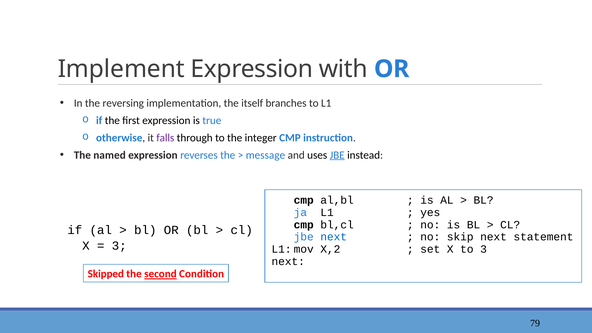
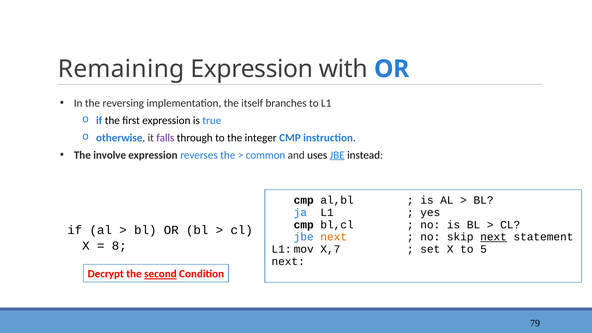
Implement: Implement -> Remaining (121, 69)
named: named -> involve (110, 155)
message: message -> common (266, 155)
next colour: blue -> orange (334, 237)
next underline: none -> present (494, 237)
3: 3 -> 8 (119, 246)
X,2: X,2 -> X,7 (330, 249)
to 3: 3 -> 5 (484, 249)
Skipped: Skipped -> Decrypt (106, 274)
